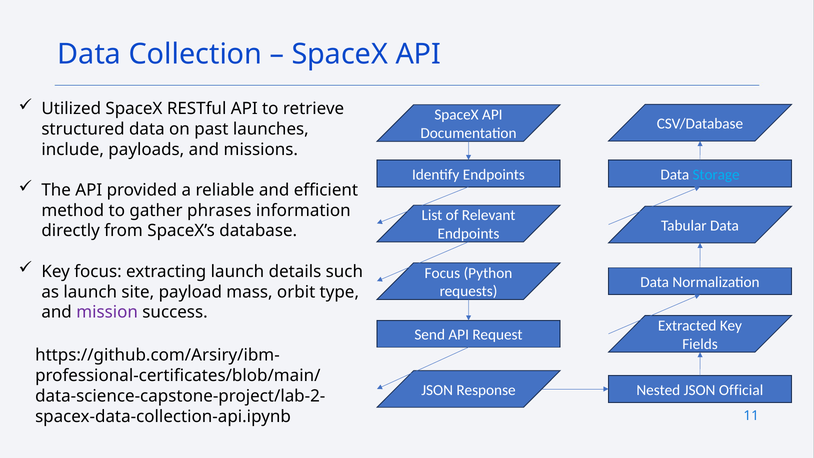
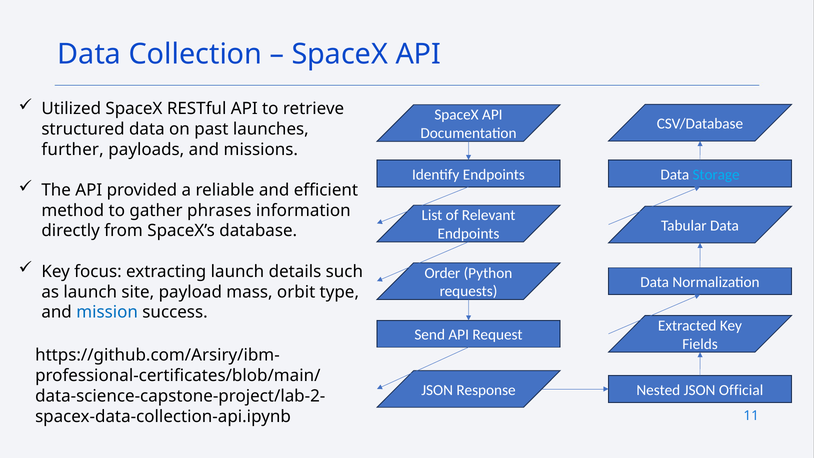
include: include -> further (73, 149)
Focus: Focus -> Order (442, 273)
mission colour: purple -> blue (107, 312)
